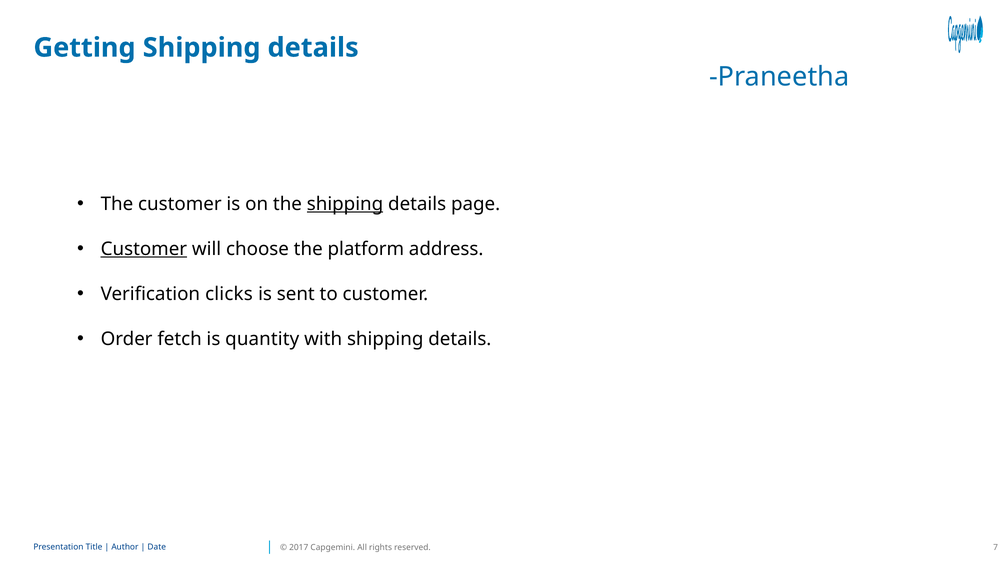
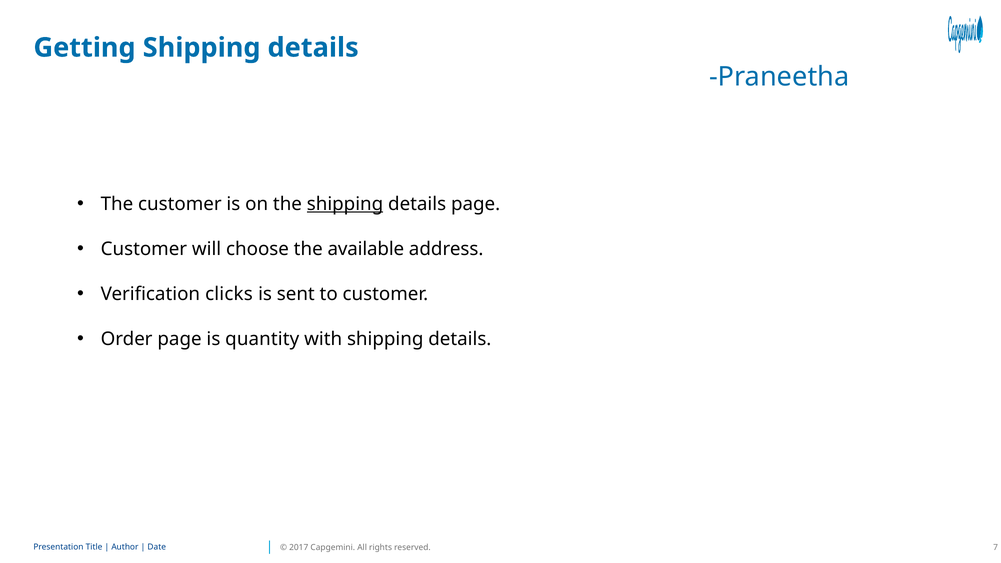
Customer underline: present -> none (144, 249)
platform: platform -> available (366, 249)
Order fetch: fetch -> page (180, 339)
